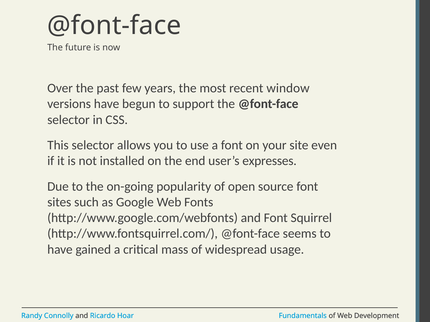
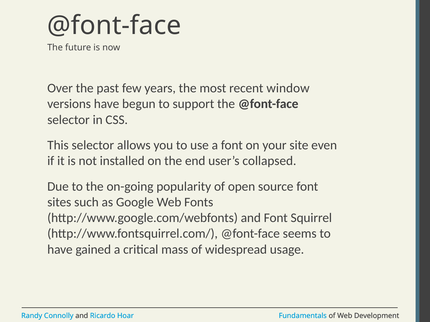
expresses: expresses -> collapsed (269, 161)
